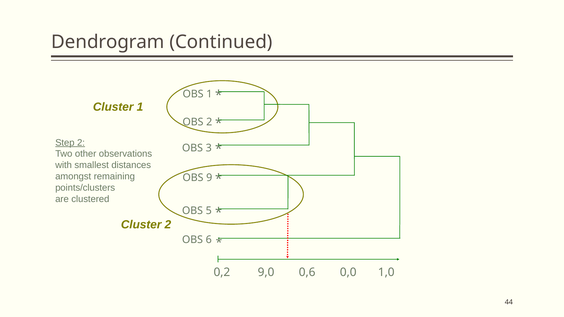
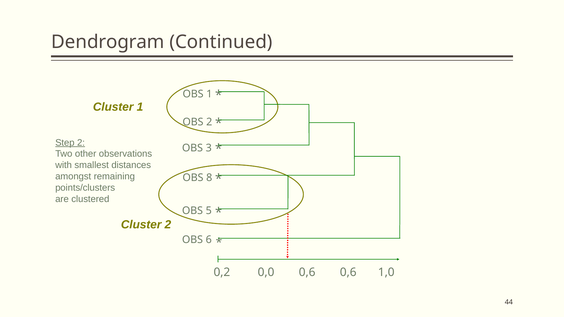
9: 9 -> 8 (209, 178)
9,0: 9,0 -> 0,0 (266, 272)
0,6 0,0: 0,0 -> 0,6 (348, 272)
